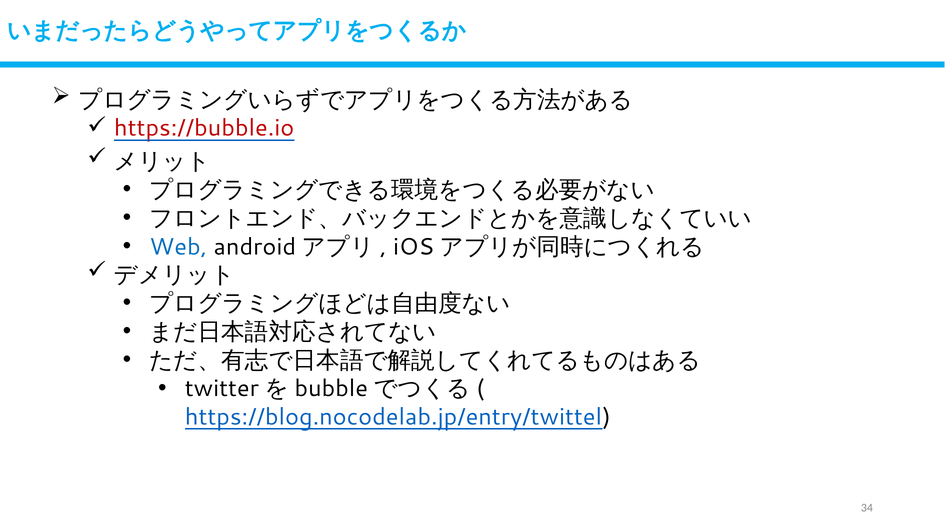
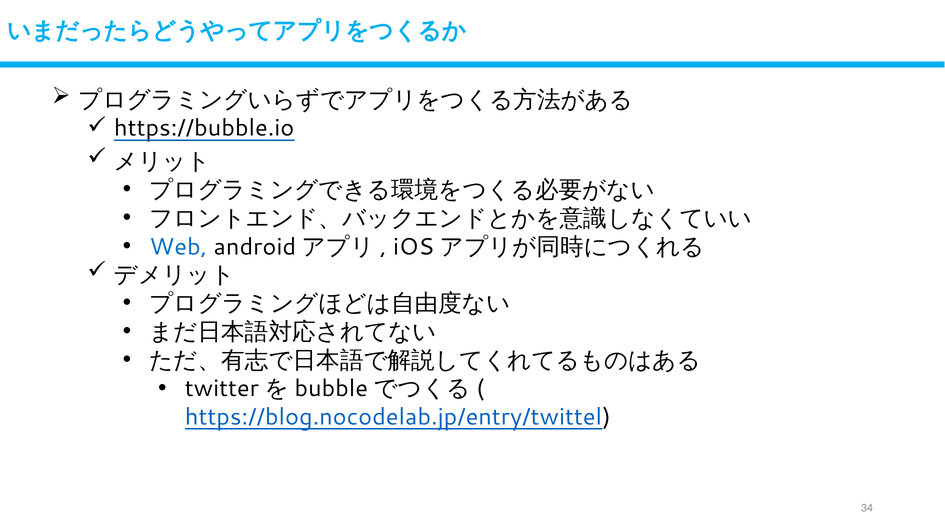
https://bubble.io colour: red -> black (204, 128)
